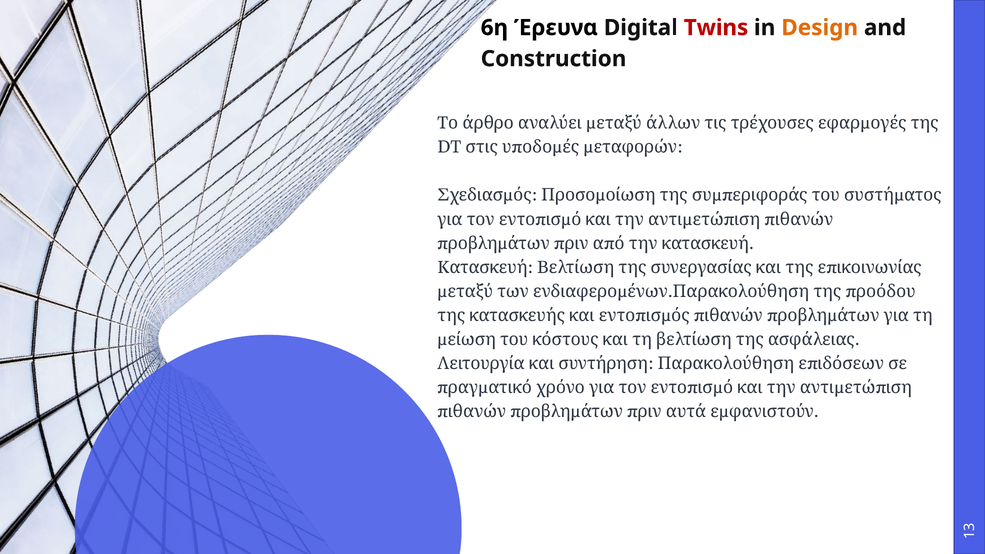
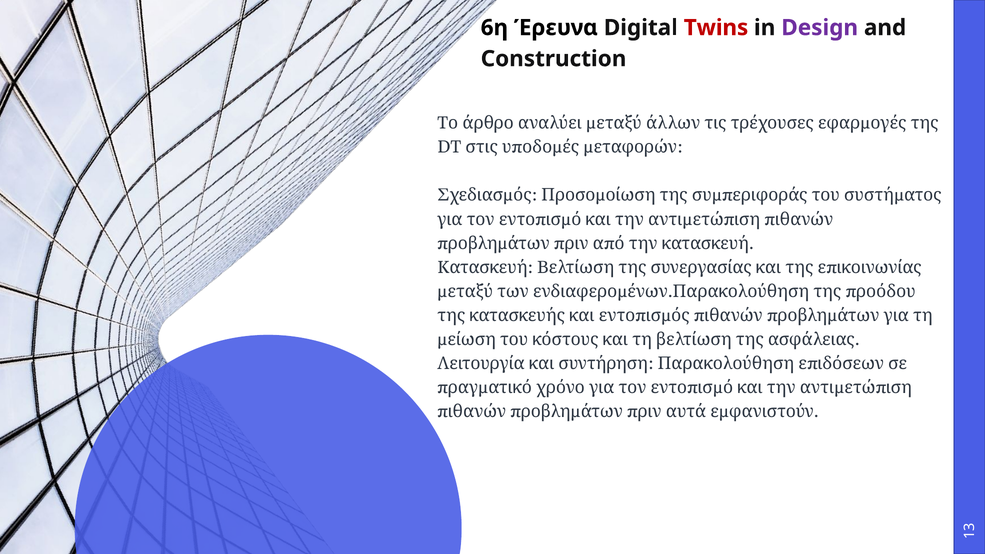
Design colour: orange -> purple (820, 28)
